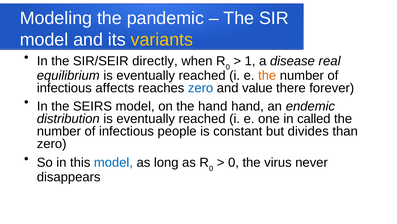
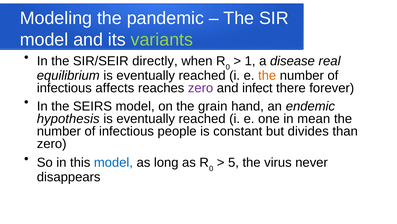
variants colour: yellow -> light green (162, 39)
zero colour: blue -> purple (201, 88)
value: value -> infect (257, 88)
the hand: hand -> grain (213, 106)
distribution: distribution -> hypothesis (68, 118)
called: called -> mean (314, 118)
0: 0 -> 5 (233, 162)
